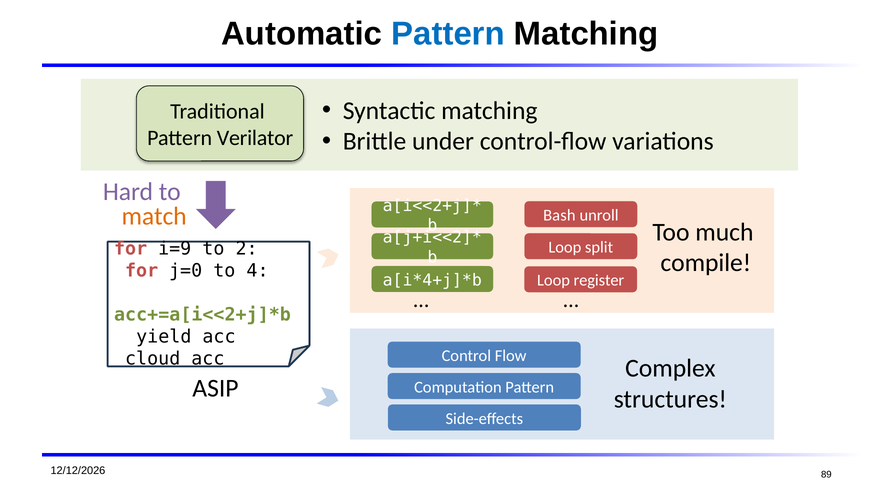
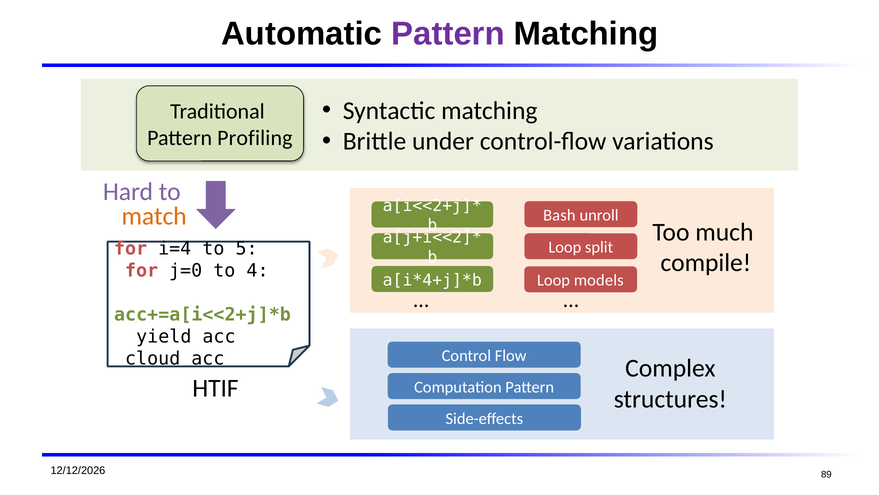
Pattern colour: blue -> purple (448, 34)
Verilator: Verilator -> Profiling (255, 138)
i=9: i=9 -> i=4 (175, 248)
2: 2 -> 5 (247, 248)
register: register -> models (599, 280)
ASIP: ASIP -> HTIF (215, 388)
